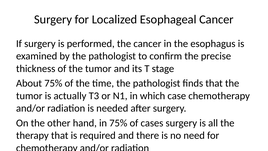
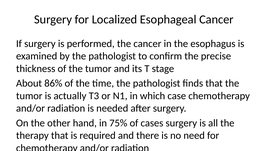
About 75%: 75% -> 86% (53, 83)
